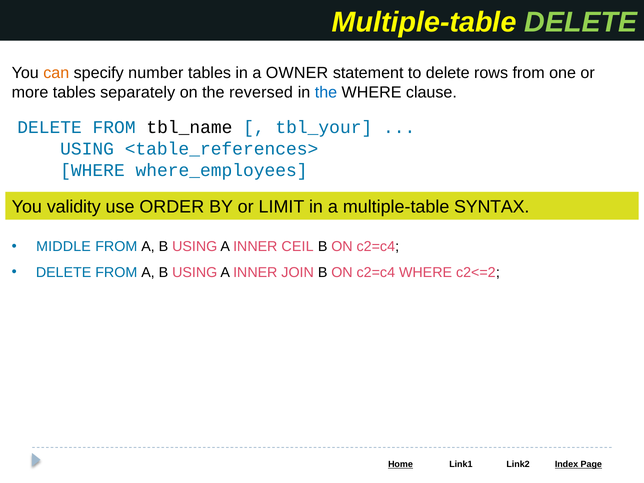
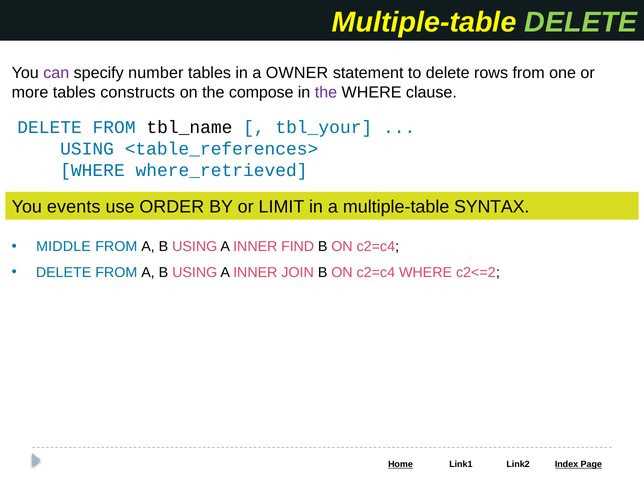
can colour: orange -> purple (56, 73)
separately: separately -> constructs (138, 92)
reversed: reversed -> compose (261, 92)
the colour: blue -> purple (326, 92)
where_employees: where_employees -> where_retrieved (222, 170)
validity: validity -> events (74, 207)
CEIL: CEIL -> FIND (298, 247)
